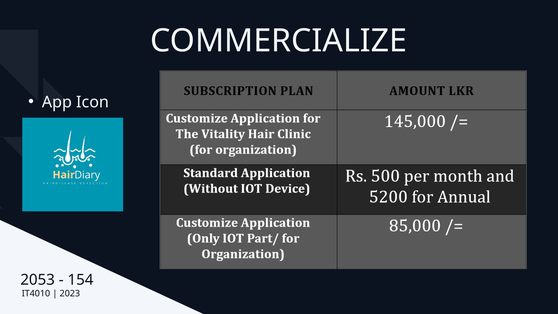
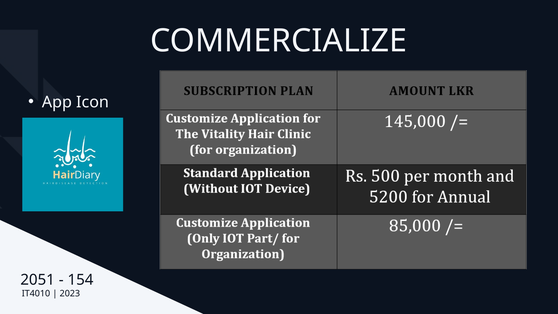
2053: 2053 -> 2051 (38, 280)
